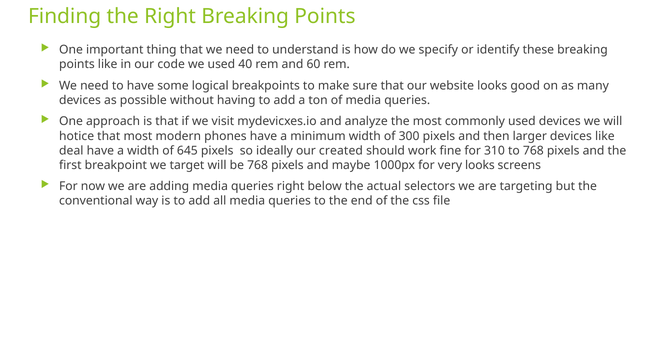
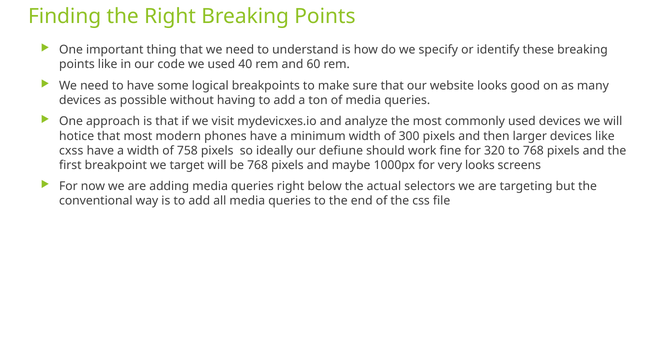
deal: deal -> cxss (71, 151)
645: 645 -> 758 (187, 151)
created: created -> defiune (341, 151)
310: 310 -> 320 (494, 151)
